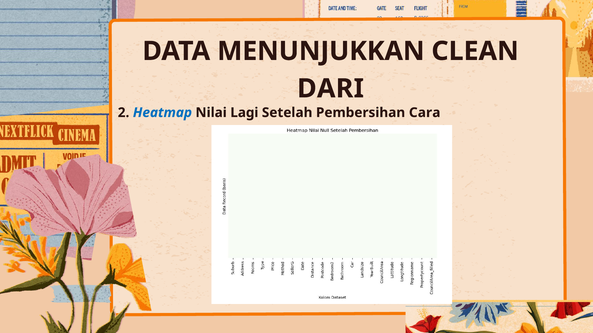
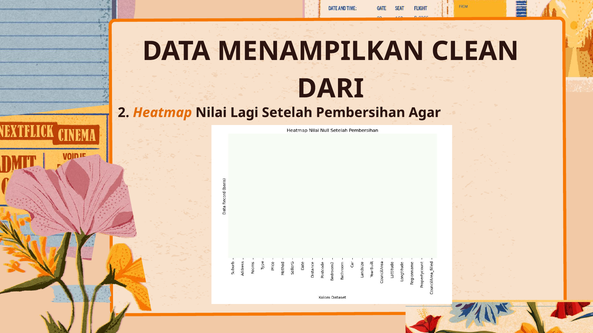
MENUNJUKKAN: MENUNJUKKAN -> MENAMPILKAN (321, 51)
Heatmap colour: blue -> orange (162, 113)
Cara: Cara -> Agar (425, 113)
